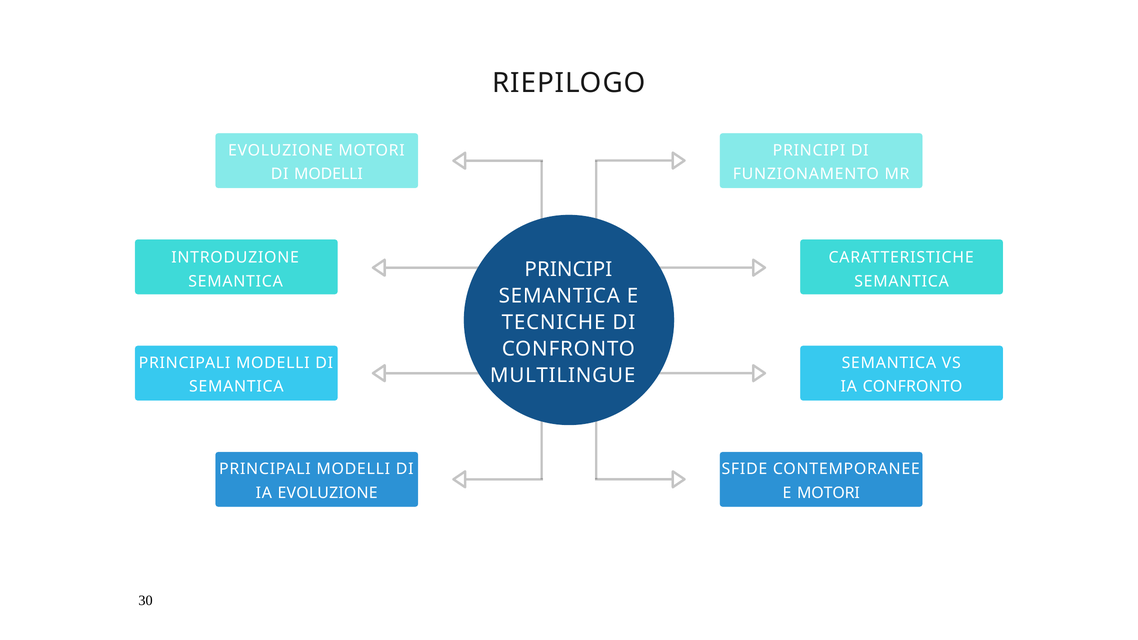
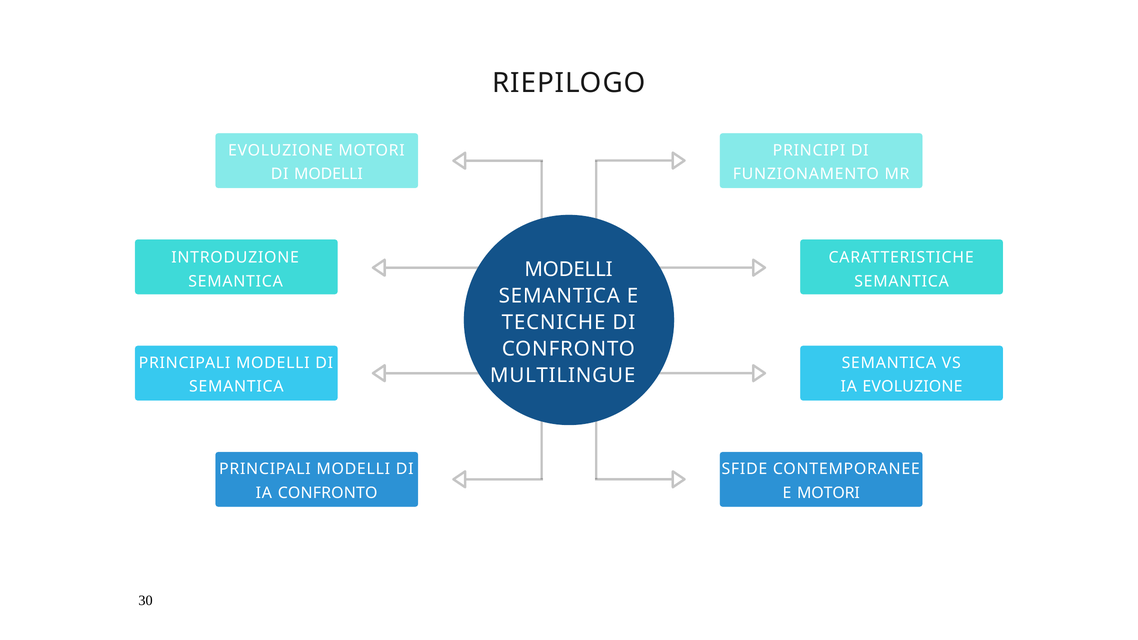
PRINCIPI: PRINCIPI -> MODELLI (569, 270)
IA CONFRONTO: CONFRONTO -> EVOLUZIONE (912, 387)
IA EVOLUZIONE: EVOLUZIONE -> CONFRONTO (328, 493)
